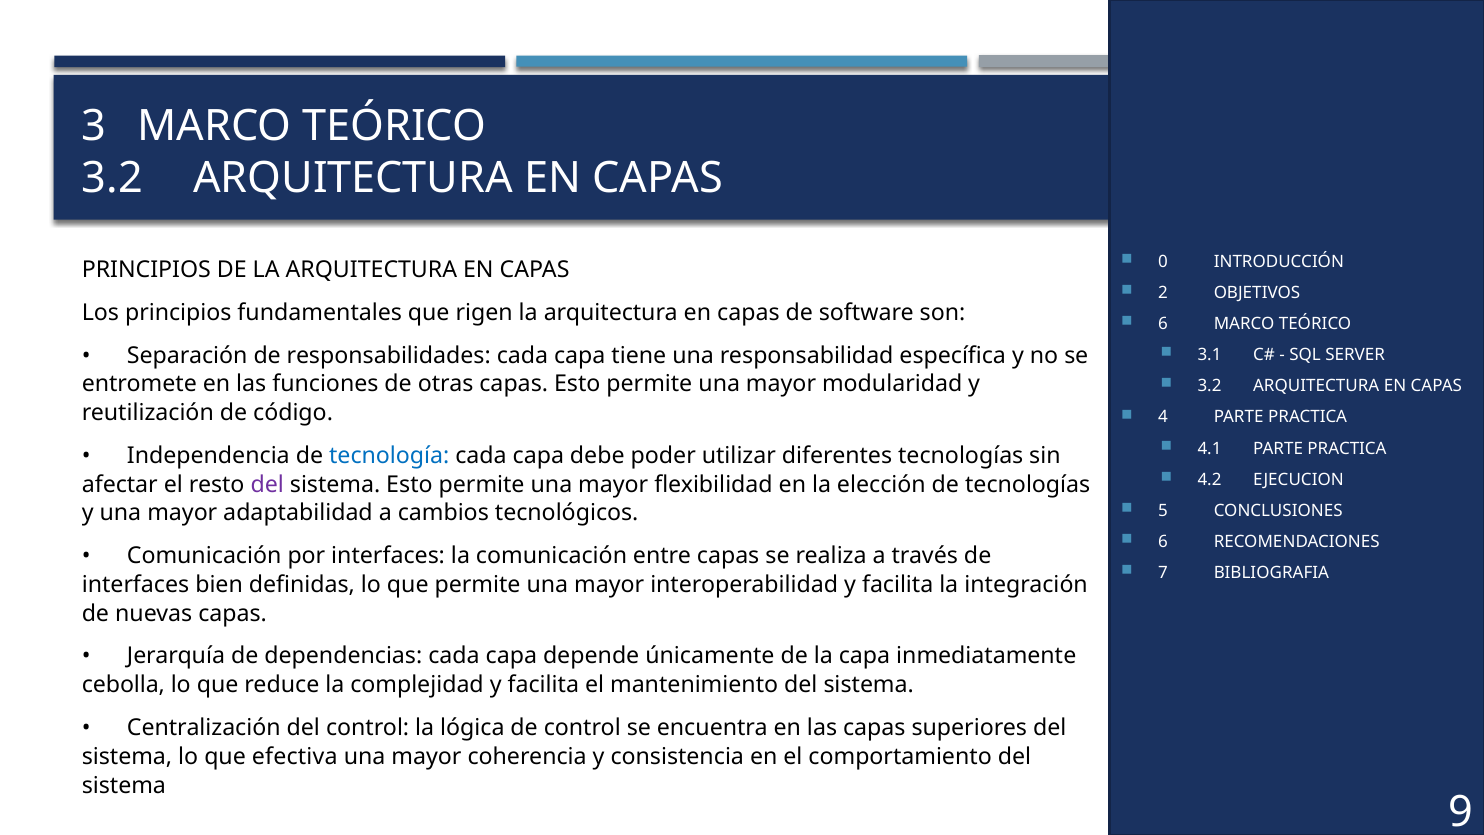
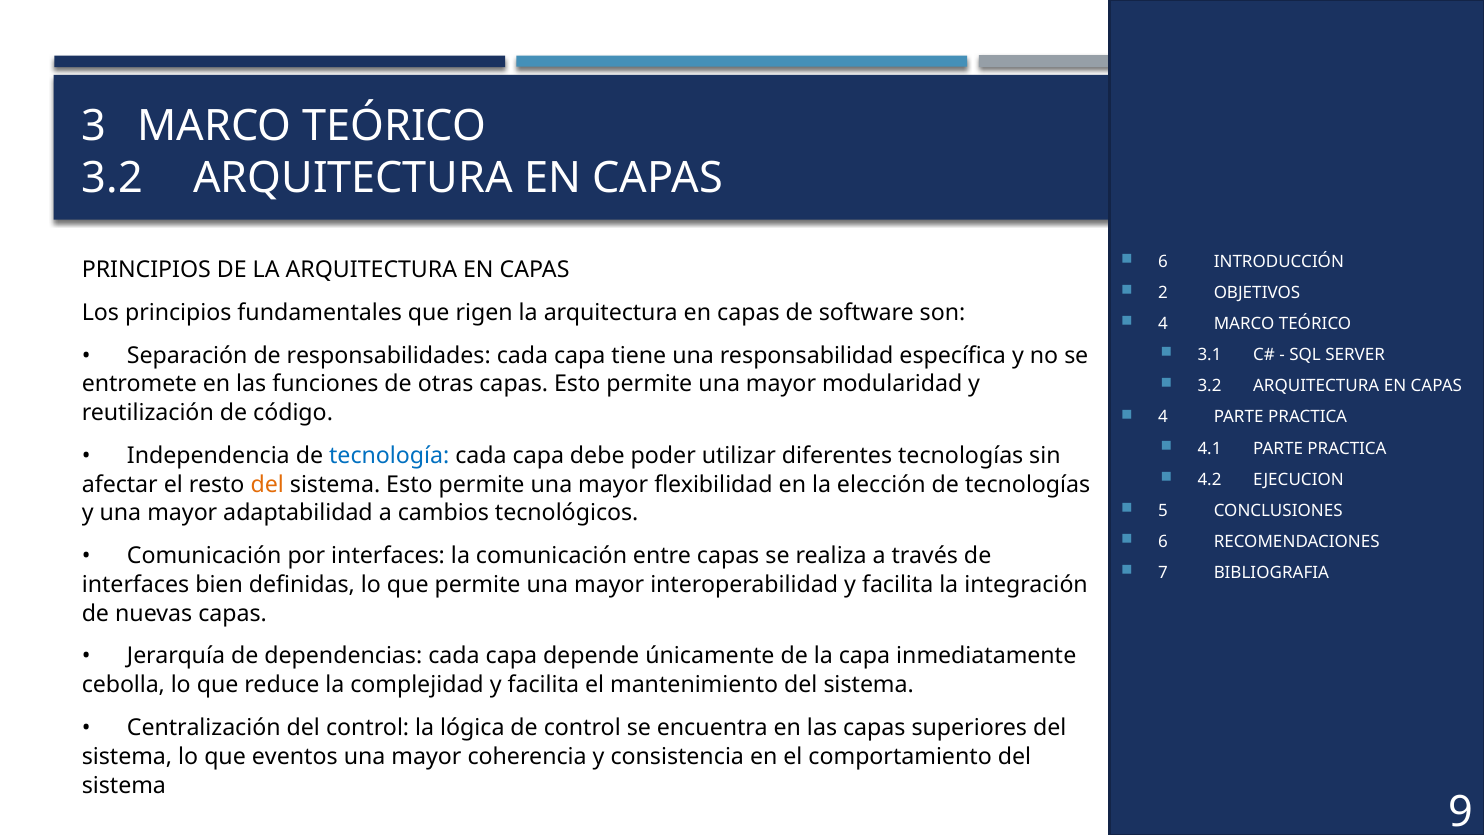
0: 0 -> 6 (1163, 262)
6: 6 -> 4 (1163, 324)
del colour: purple -> orange (267, 484)
efectiva: efectiva -> eventos (295, 756)
